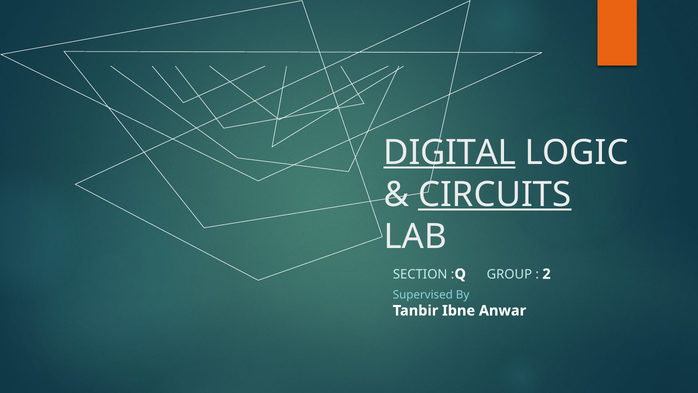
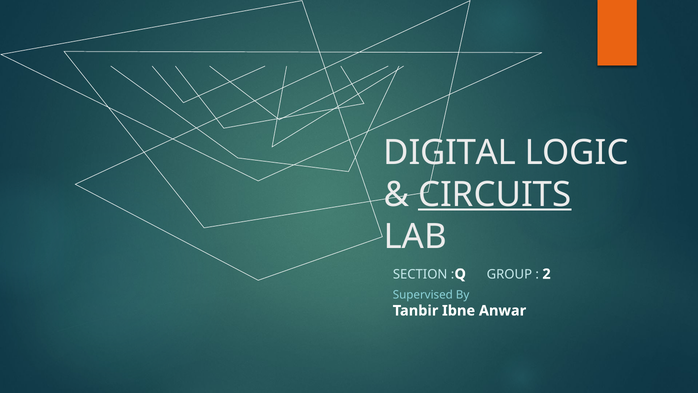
DIGITAL underline: present -> none (450, 152)
